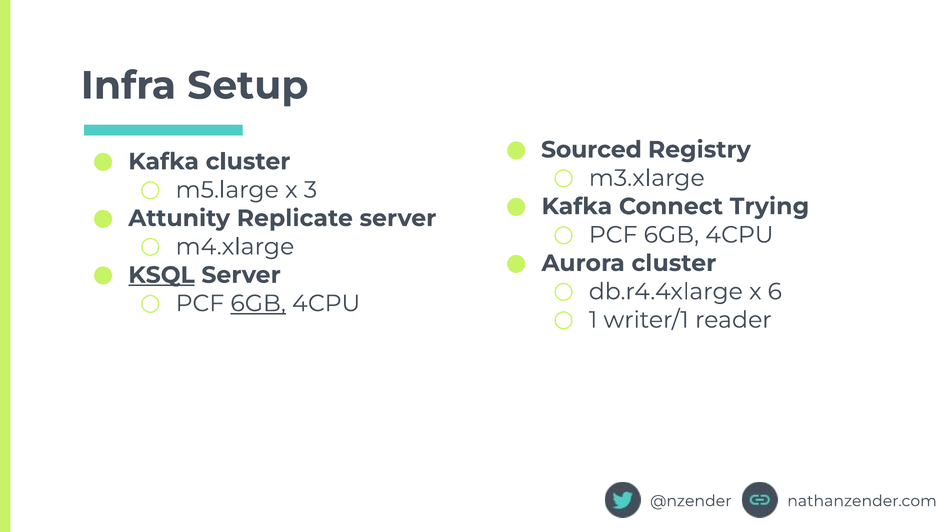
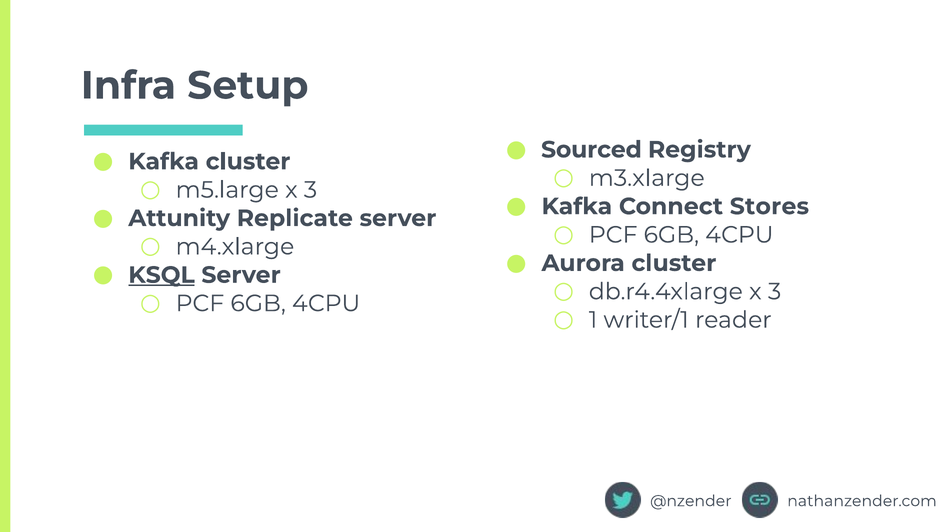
Trying: Trying -> Stores (769, 206)
db.r4.4xlarge x 6: 6 -> 3 (775, 292)
6GB underline: present -> none (258, 303)
